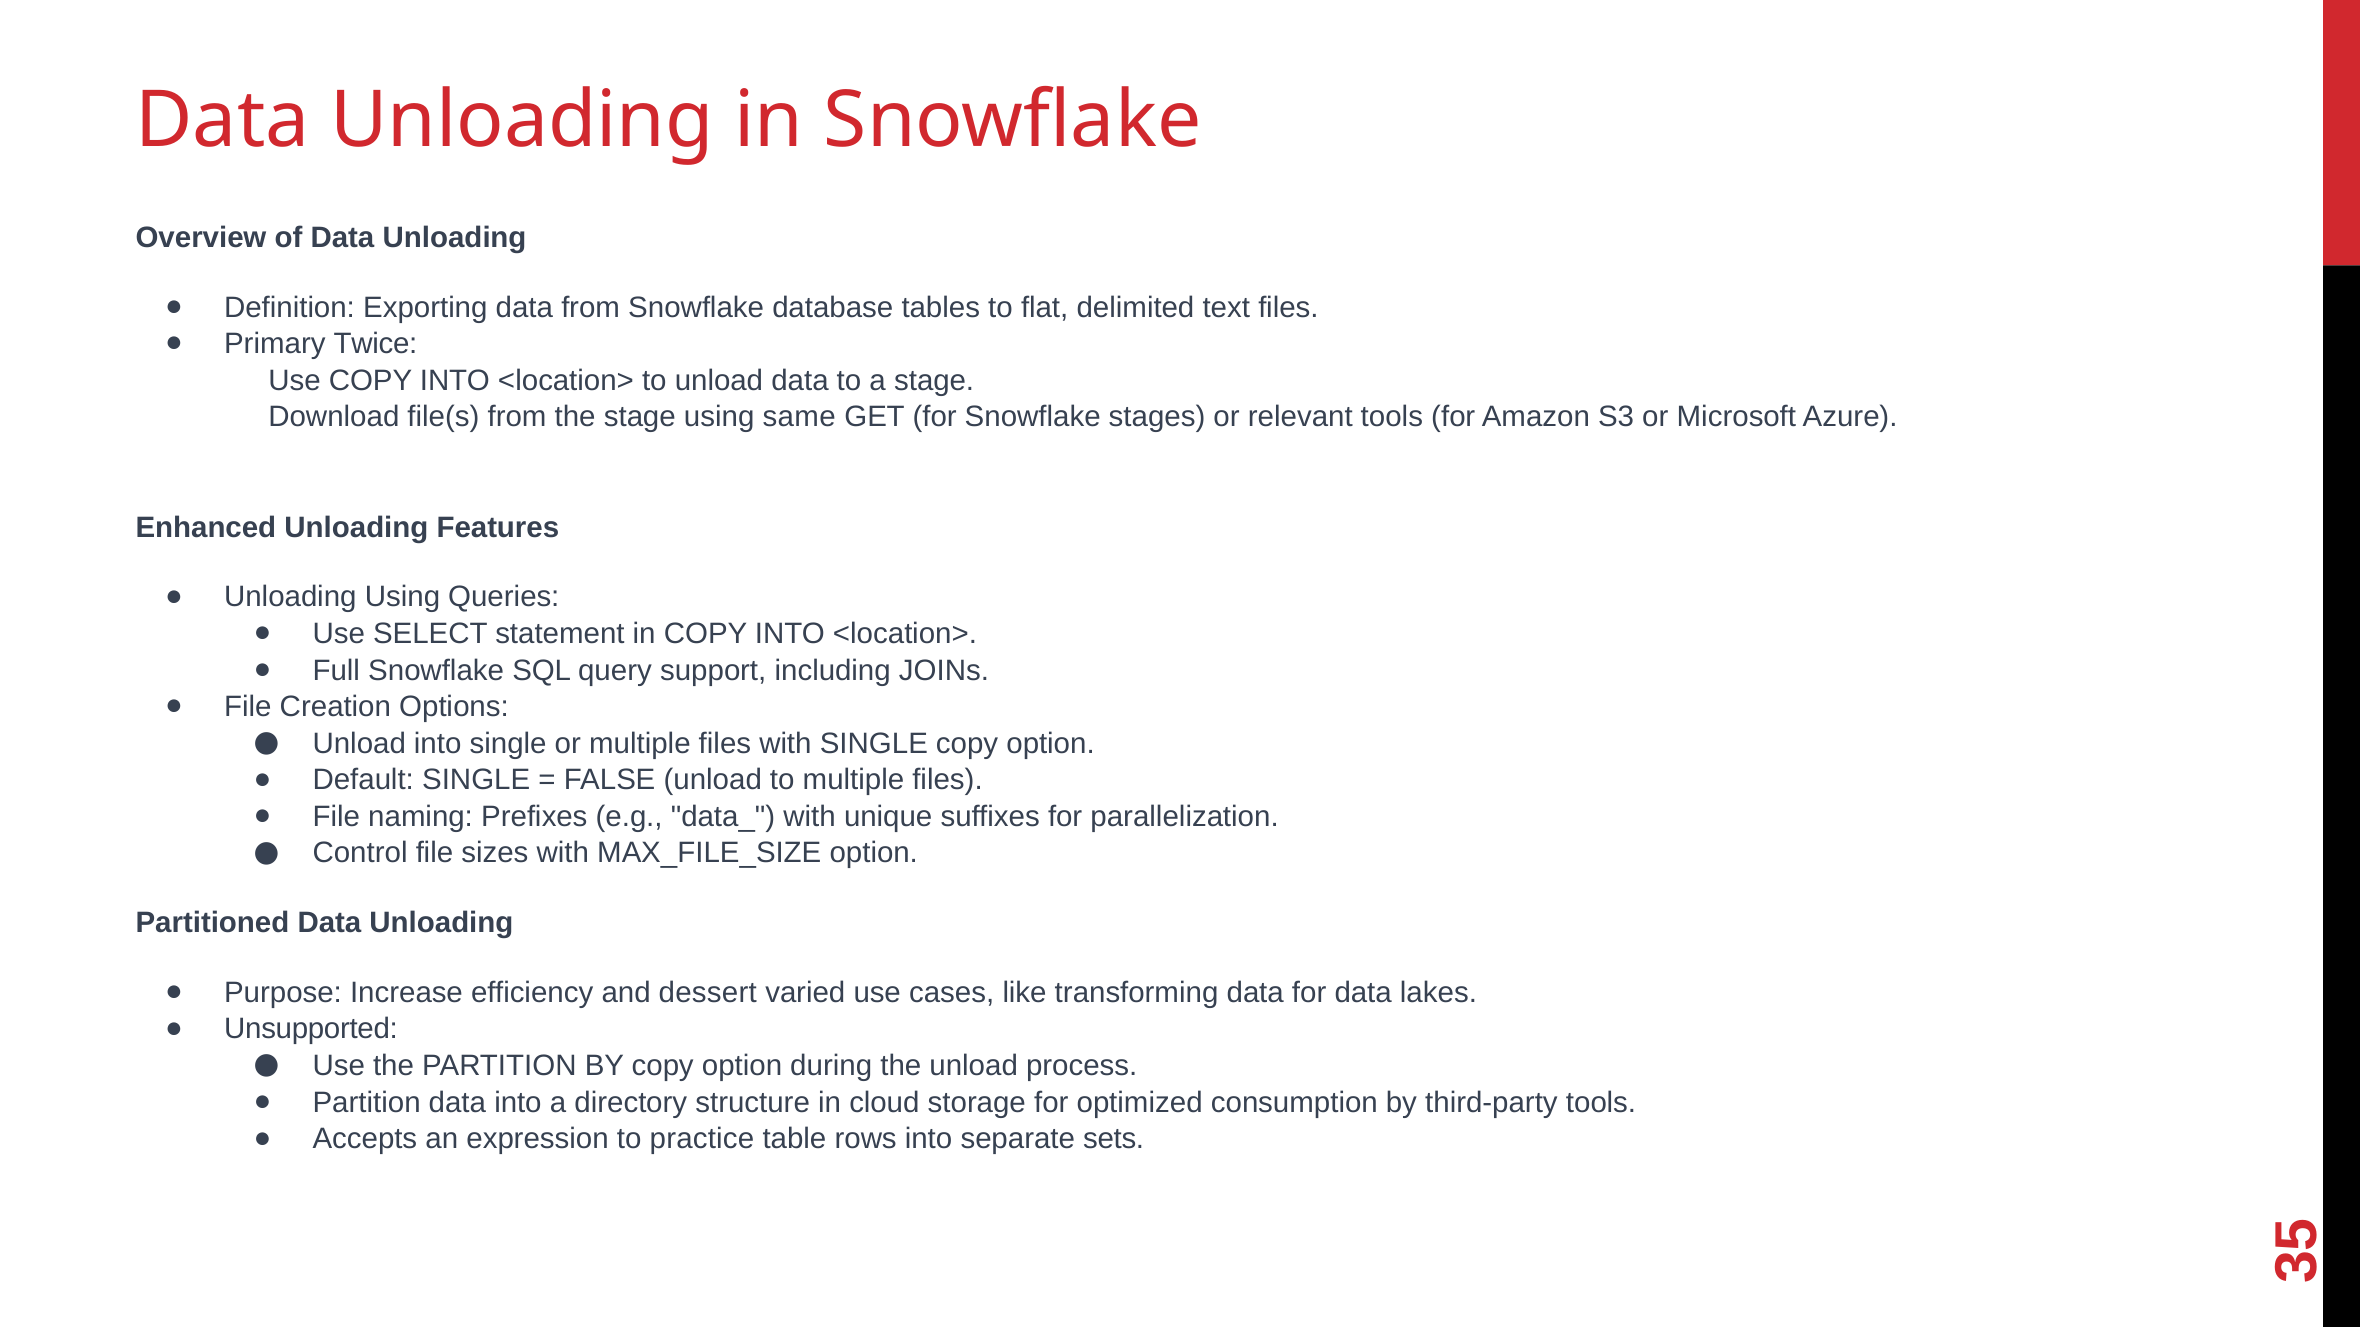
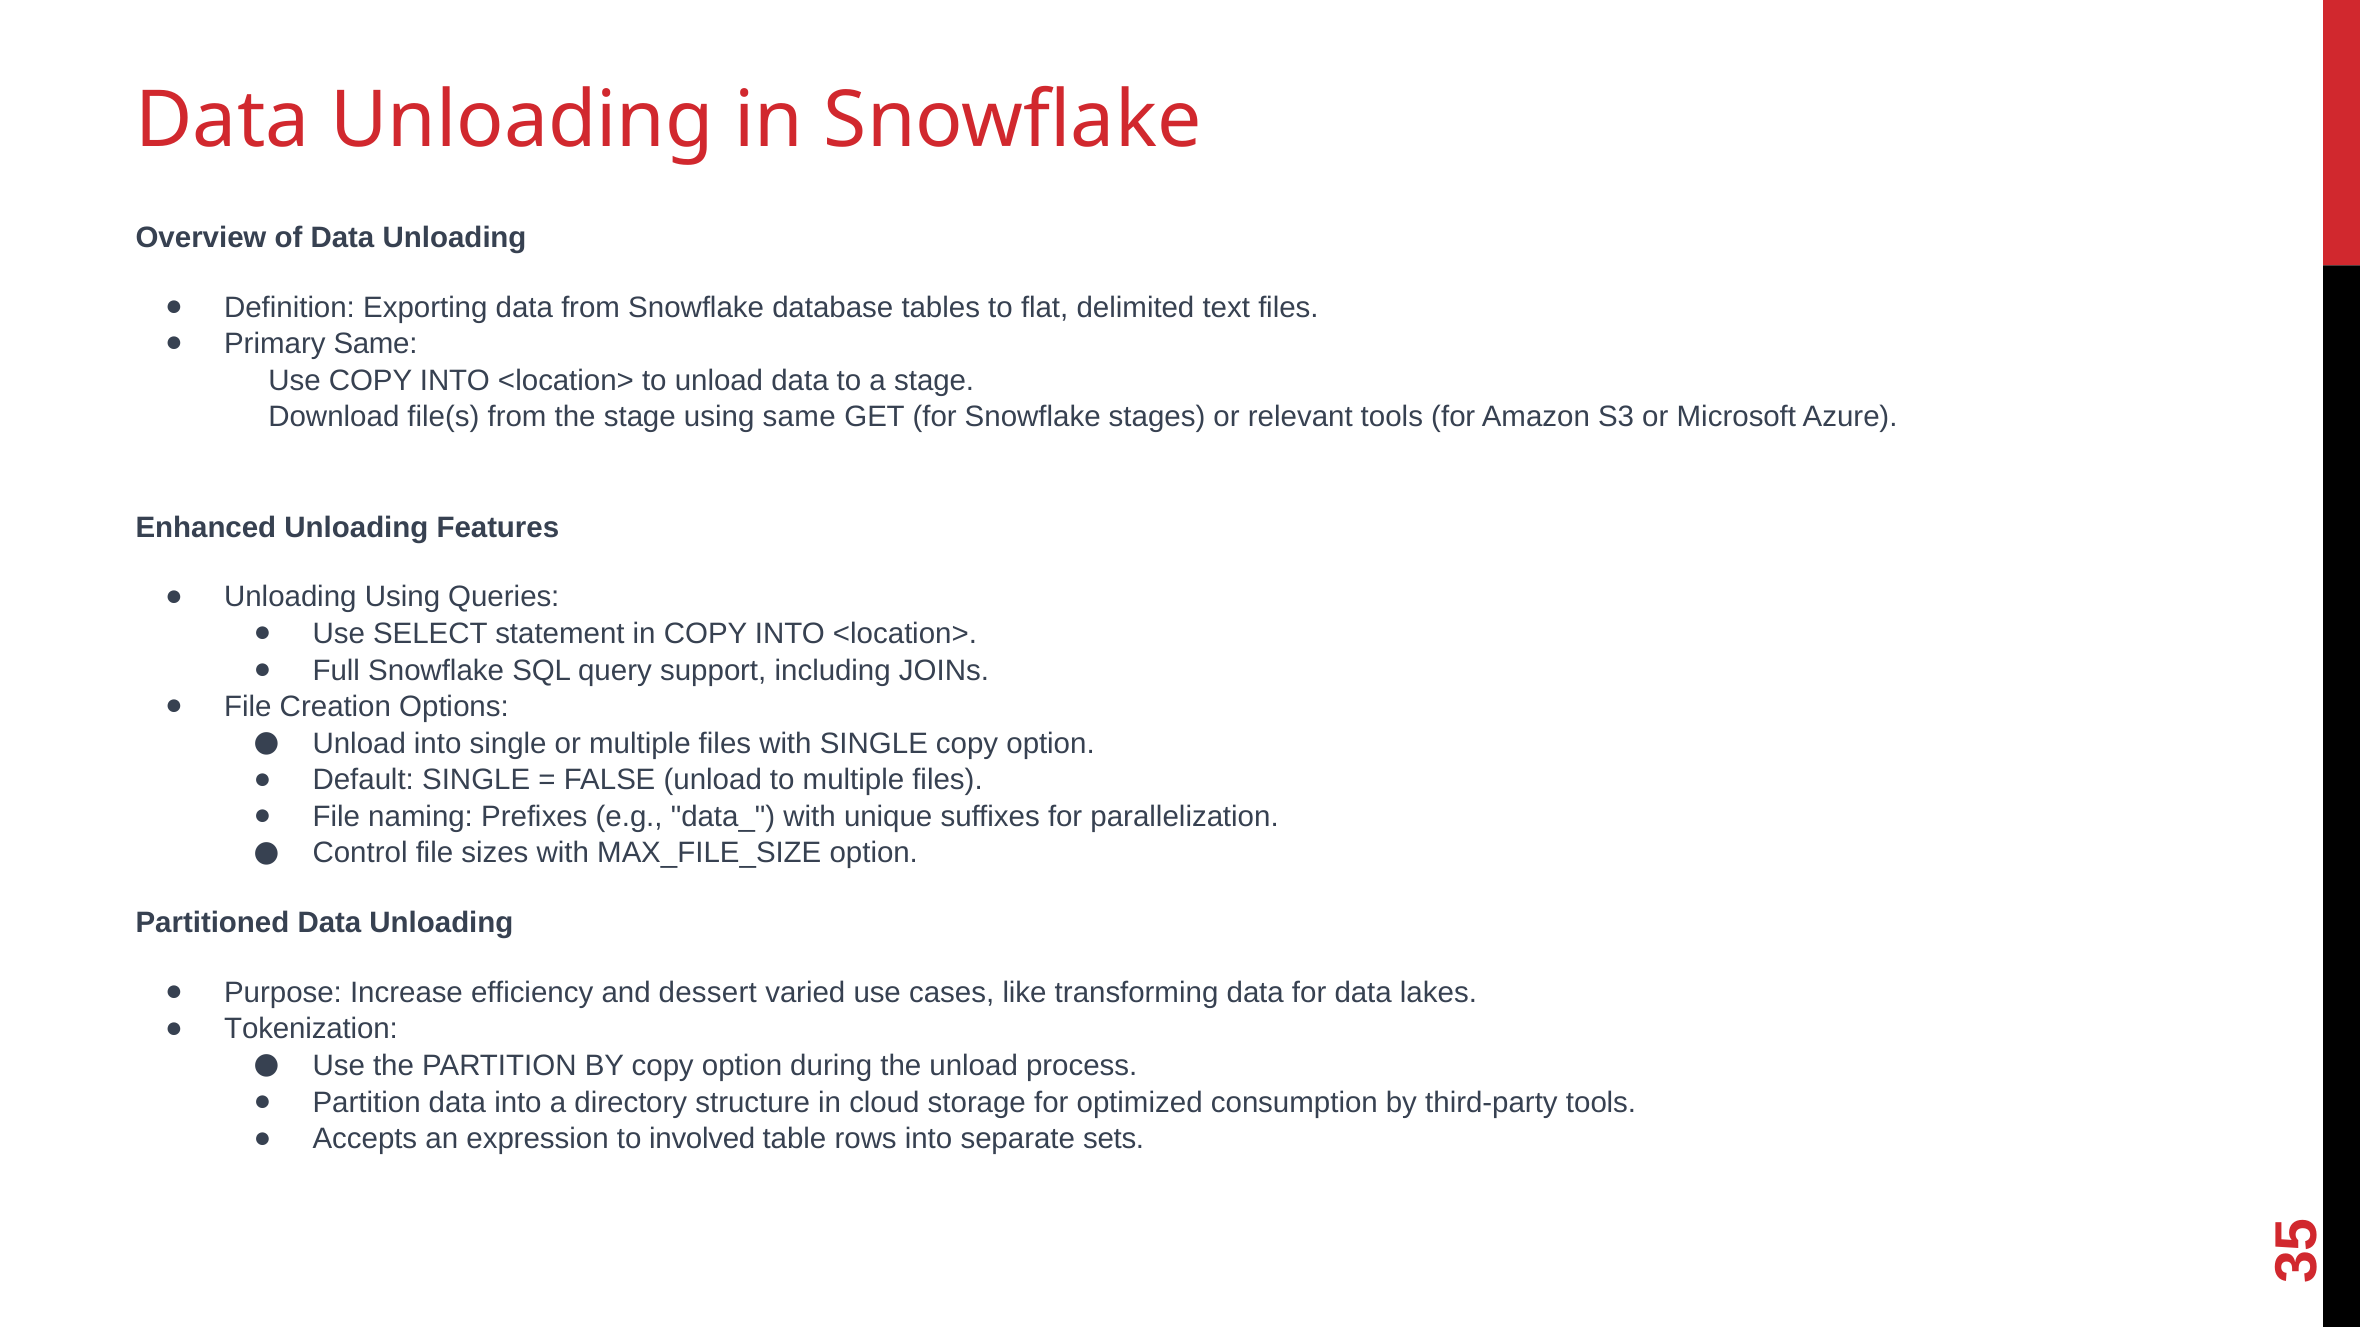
Primary Twice: Twice -> Same (375, 344)
Unsupported: Unsupported -> Tokenization (311, 1030)
practice: practice -> involved (702, 1139)
